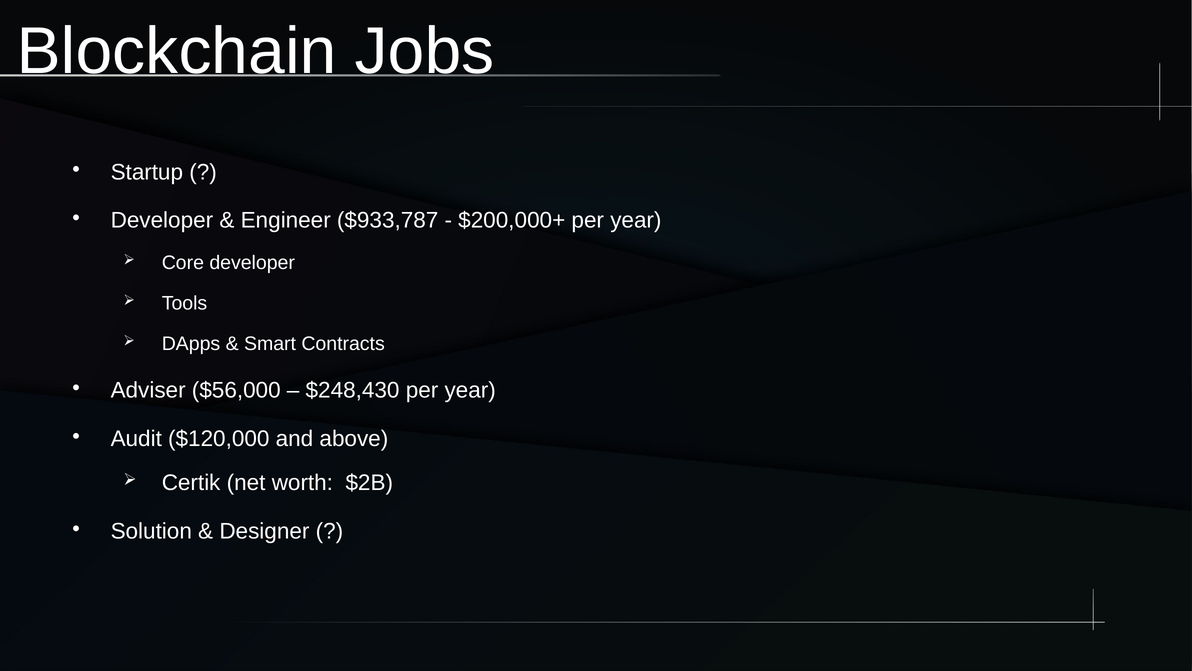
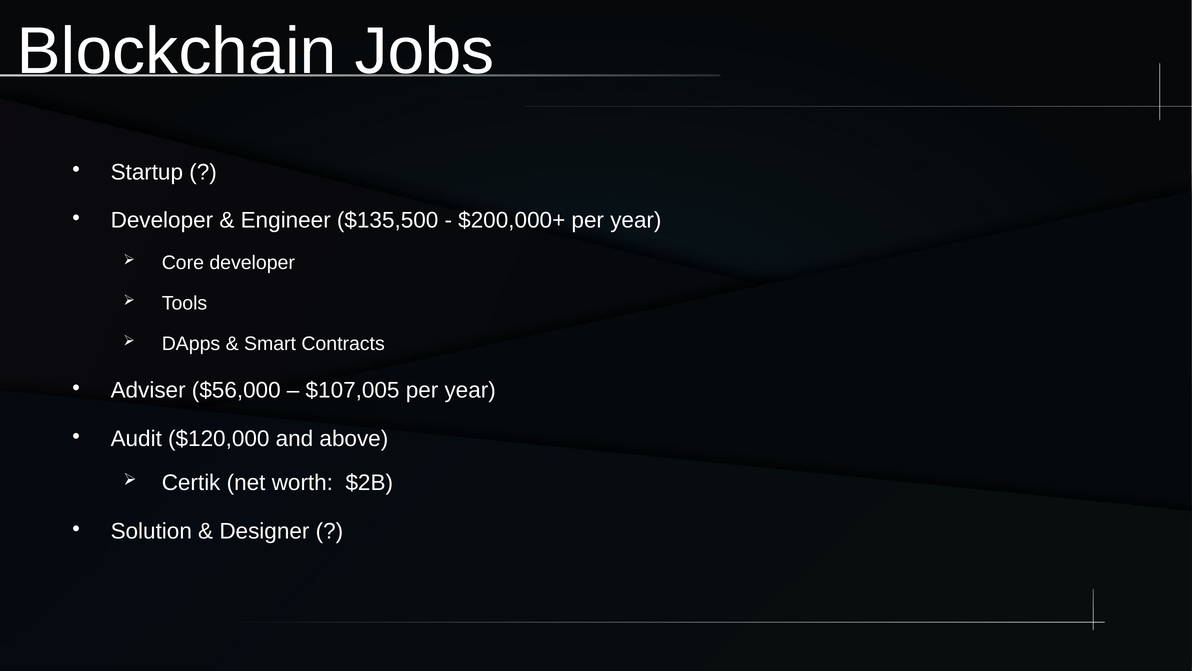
$933,787: $933,787 -> $135,500 (388, 220)
$248,430: $248,430 -> $107,005 (353, 390)
